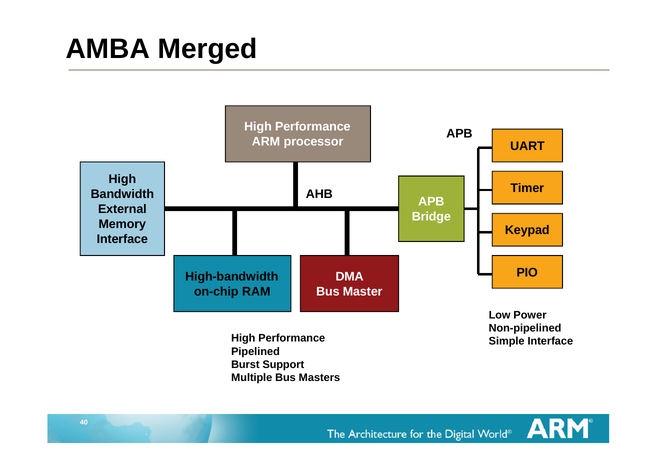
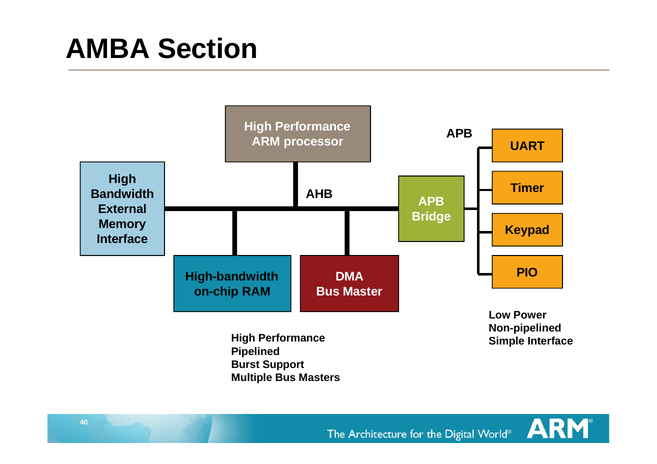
Merged: Merged -> Section (208, 49)
